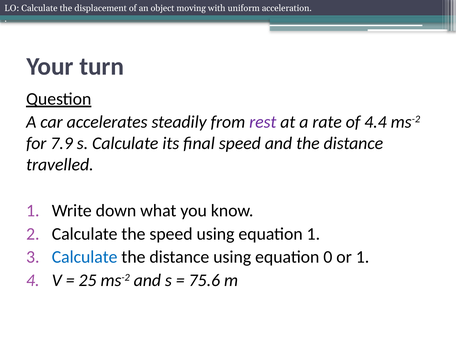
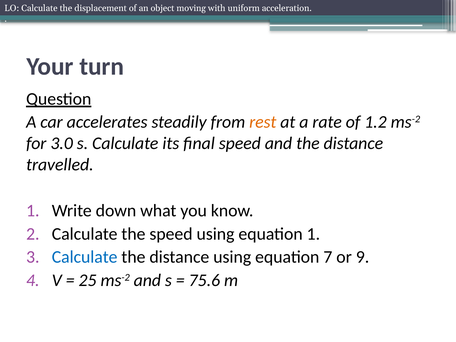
rest colour: purple -> orange (263, 122)
4.4: 4.4 -> 1.2 (375, 122)
7.9: 7.9 -> 3.0 (62, 143)
0: 0 -> 7 (328, 257)
or 1: 1 -> 9 (363, 257)
